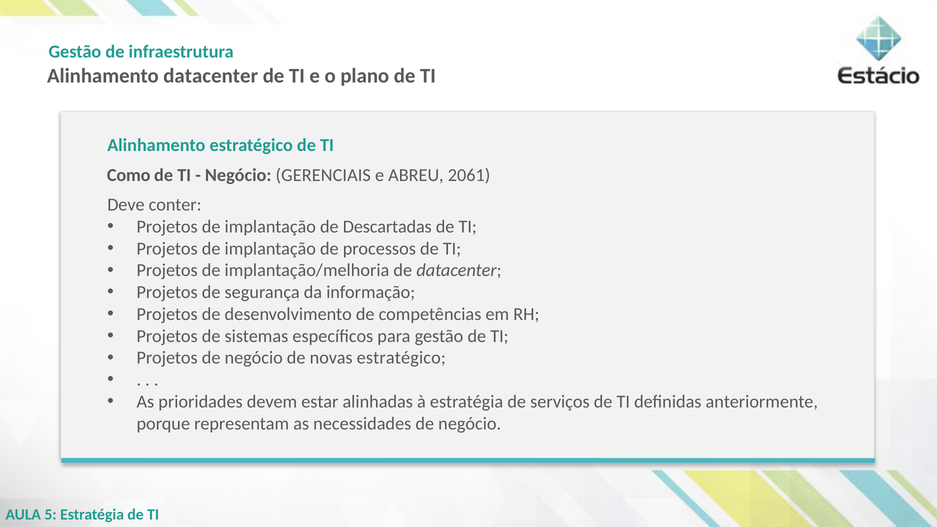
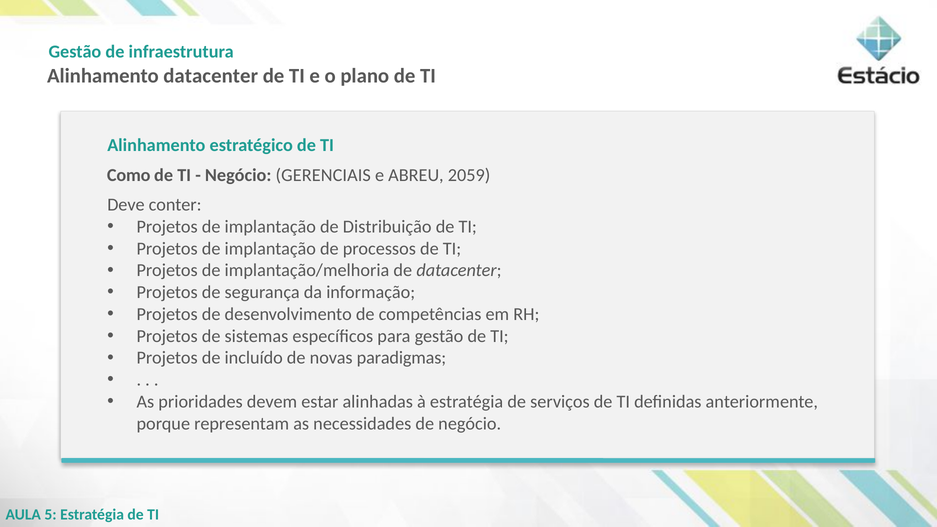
2061: 2061 -> 2059 (469, 175)
Descartadas: Descartadas -> Distribuição (387, 227)
Projetos de negócio: negócio -> incluído (254, 358)
novas estratégico: estratégico -> paradigmas (401, 358)
